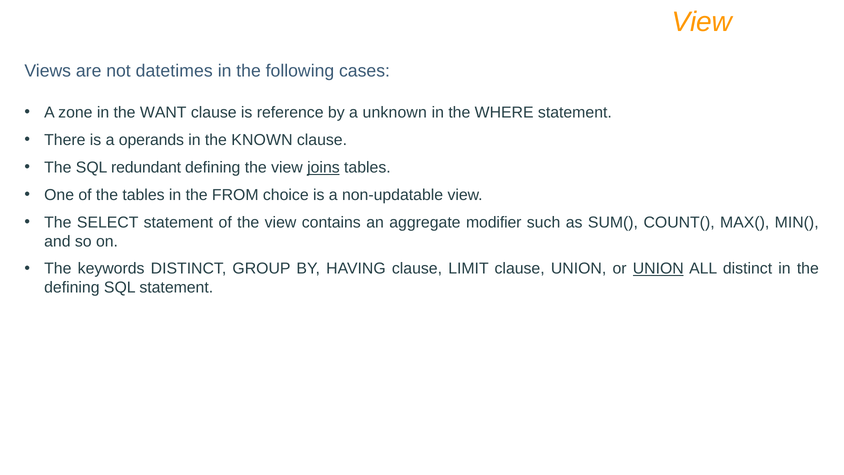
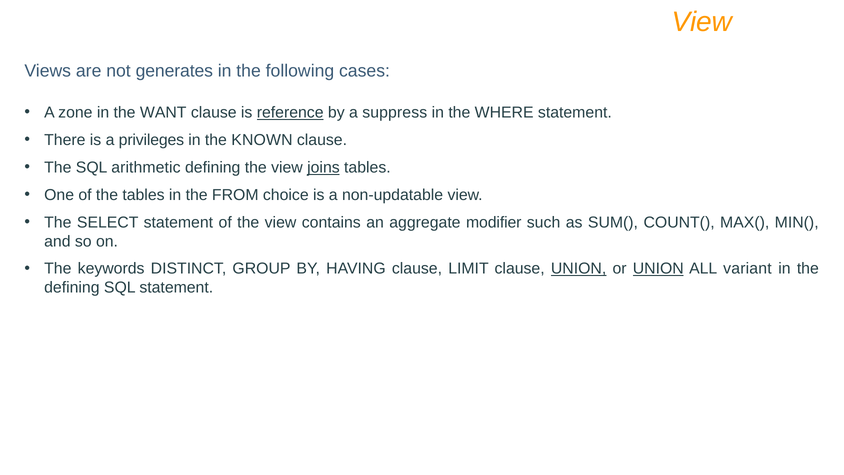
datetimes: datetimes -> generates (174, 71)
reference underline: none -> present (290, 113)
unknown: unknown -> suppress (395, 113)
operands: operands -> privileges (151, 140)
redundant: redundant -> arithmetic (146, 167)
UNION underline: none -> present (579, 269)
ALL distinct: distinct -> variant (747, 269)
